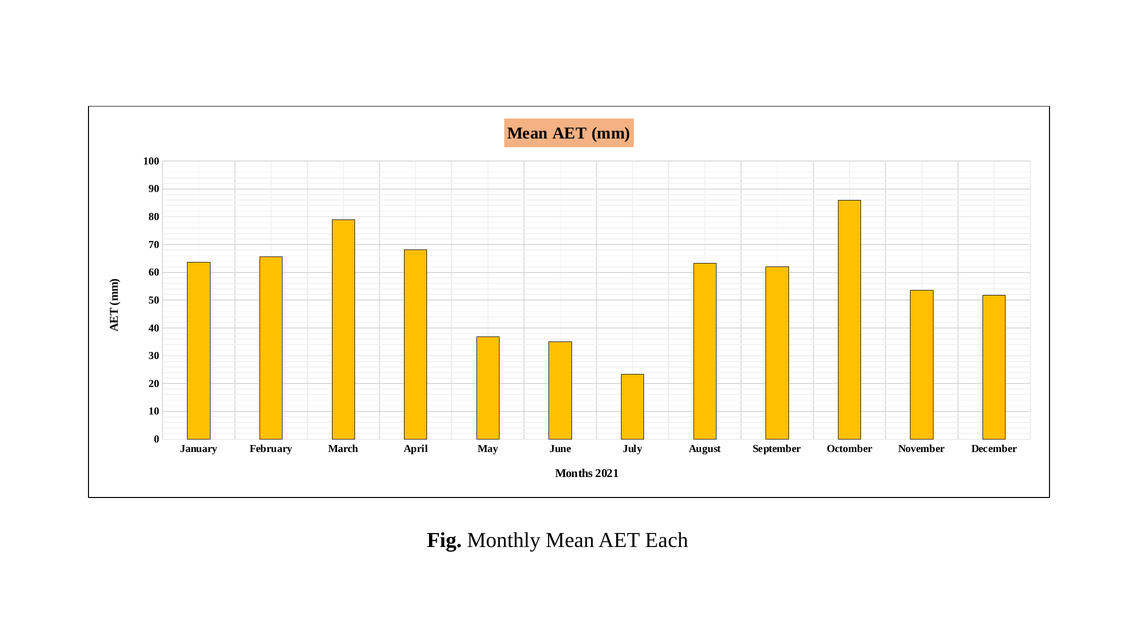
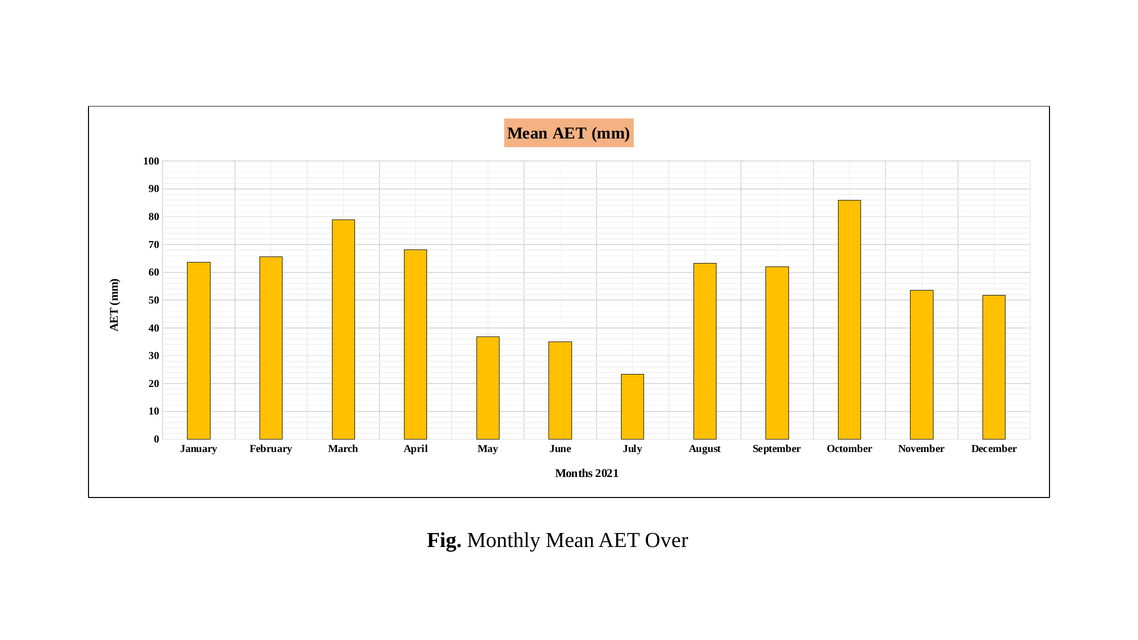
Each: Each -> Over (667, 540)
